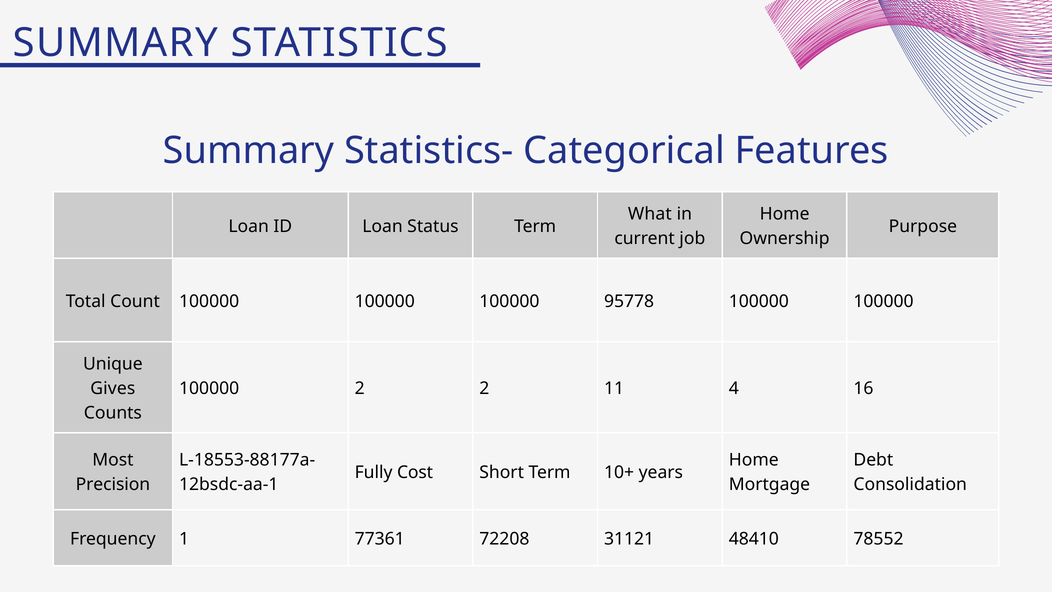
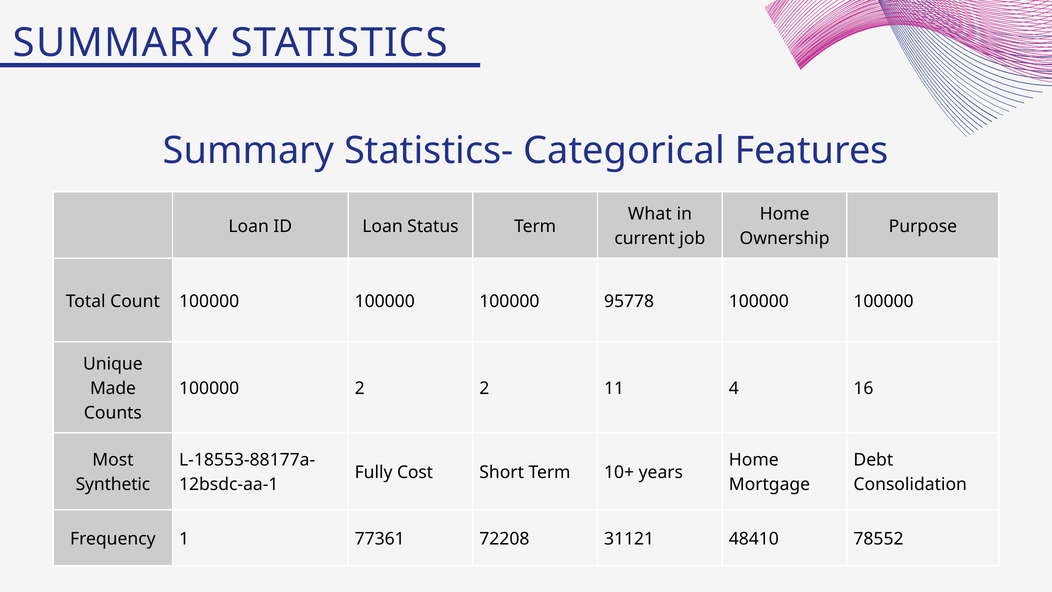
Gives: Gives -> Made (113, 388)
Precision: Precision -> Synthetic (113, 484)
